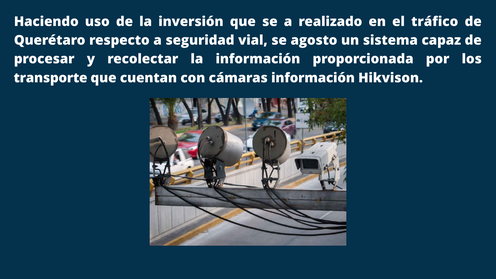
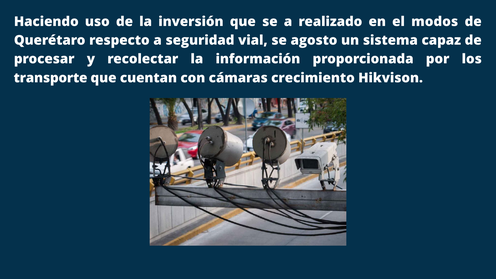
tráfico: tráfico -> modos (435, 22)
cámaras información: información -> crecimiento (313, 78)
